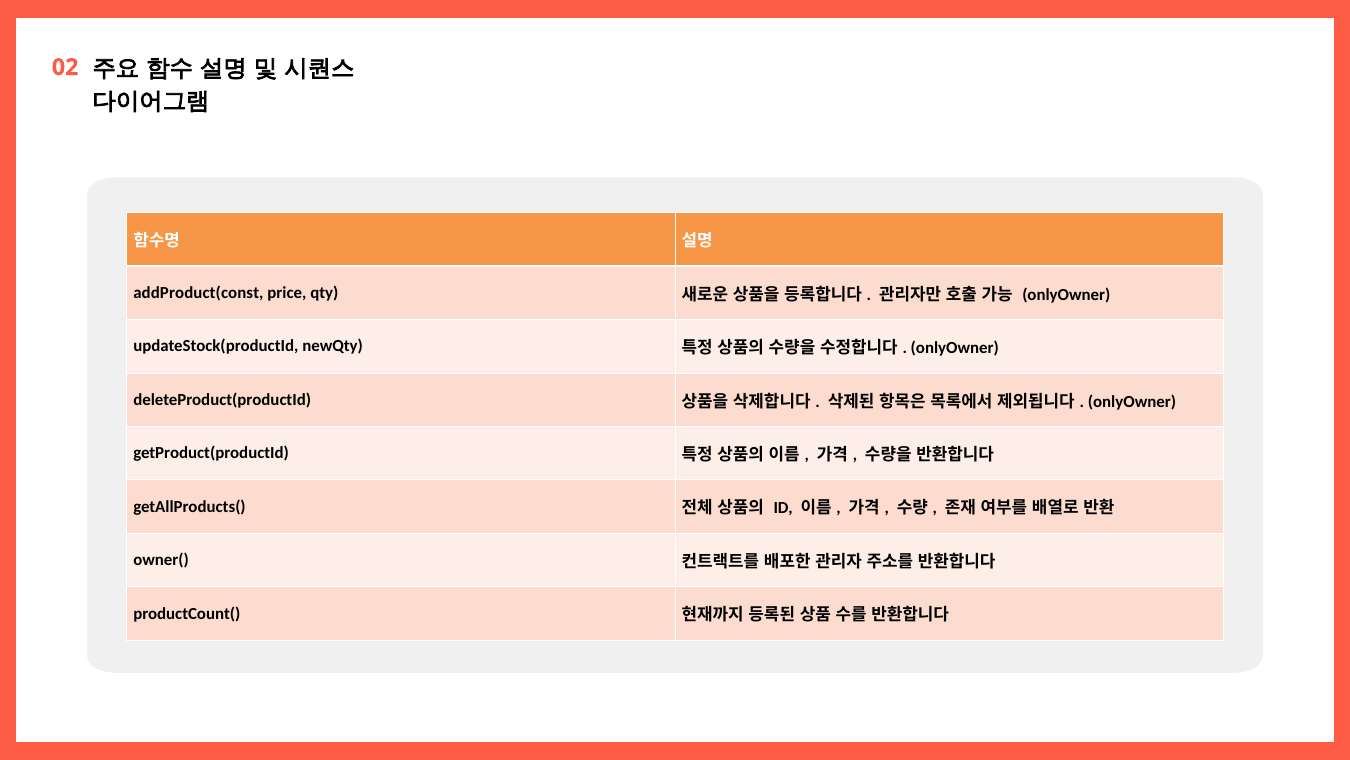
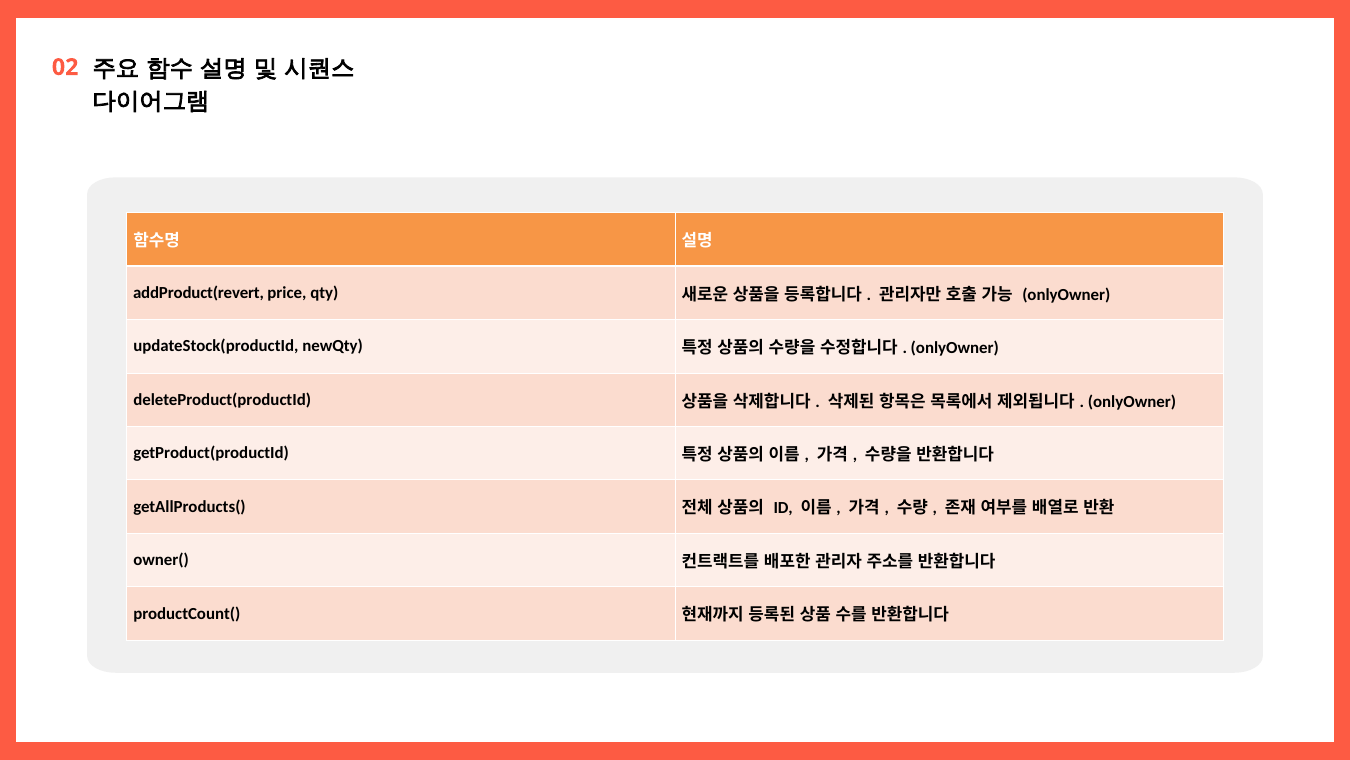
addProduct(const: addProduct(const -> addProduct(revert (199, 293)
